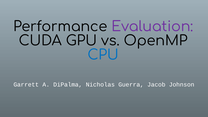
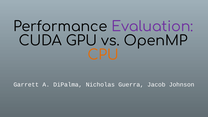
CPU colour: blue -> orange (103, 55)
